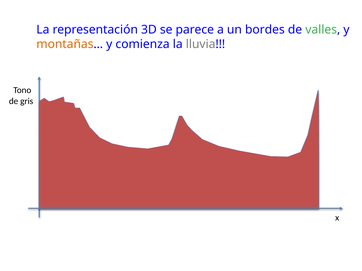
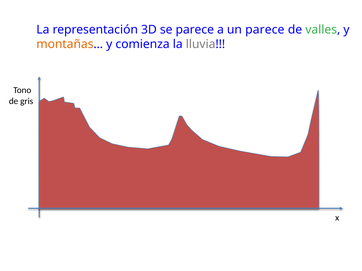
un bordes: bordes -> parece (265, 30)
